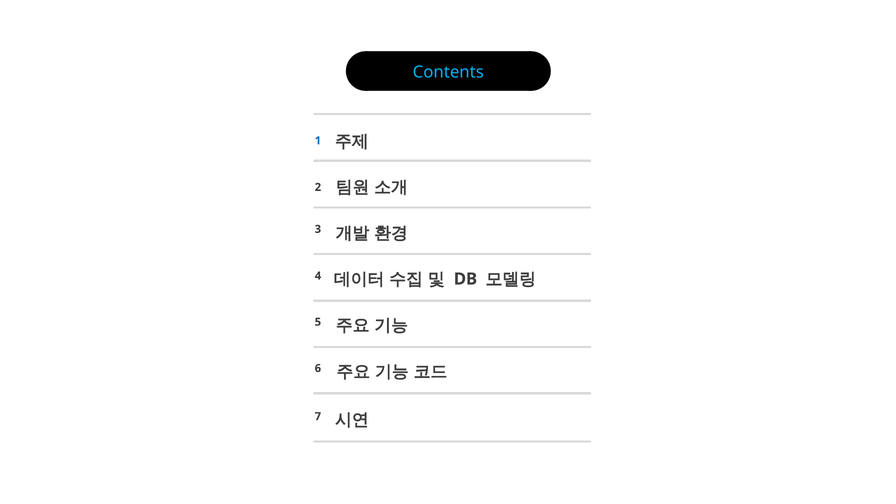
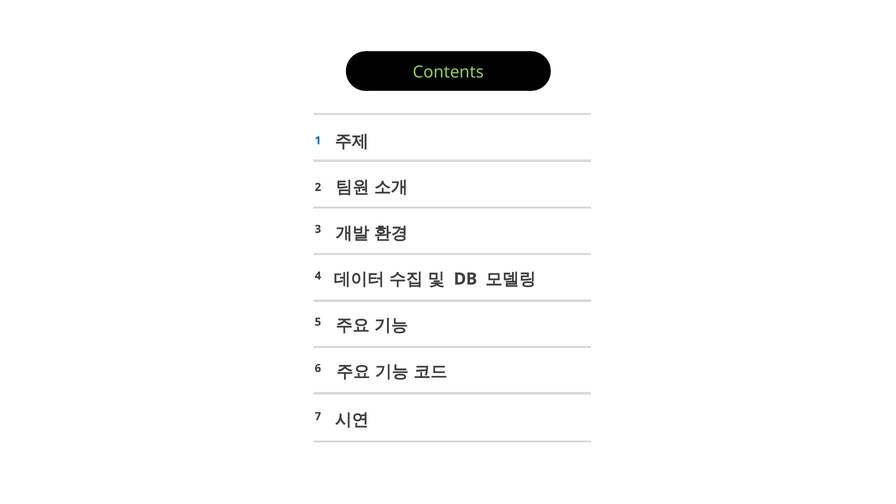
Contents colour: light blue -> light green (448, 72)
